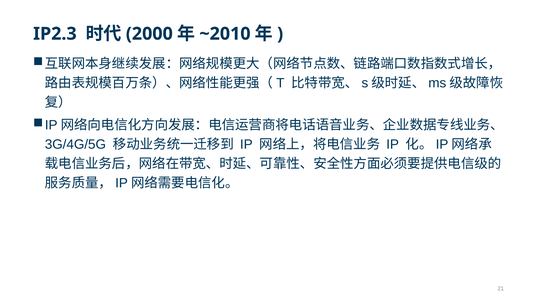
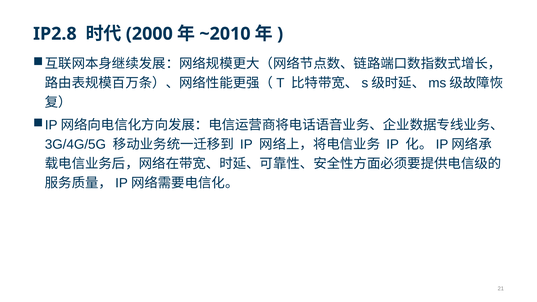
IP2.3: IP2.3 -> IP2.8 (55, 34)
